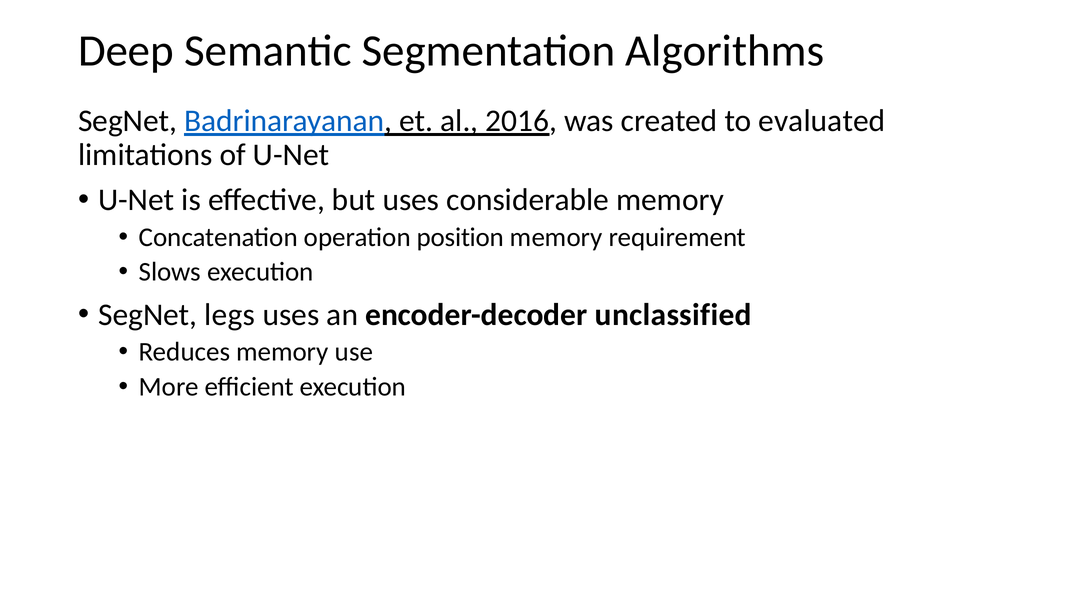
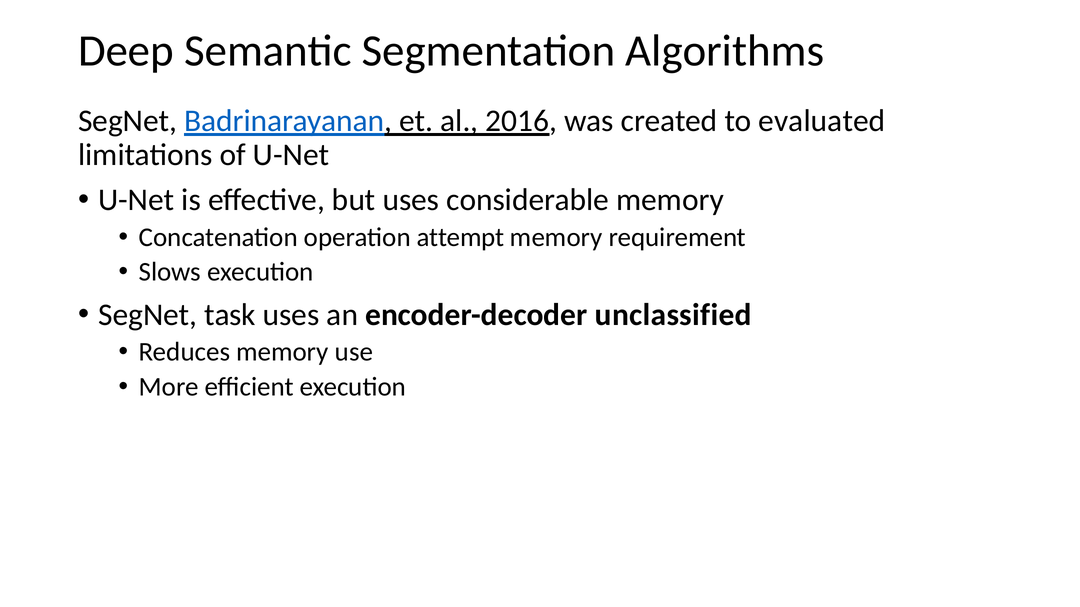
position: position -> attempt (461, 237)
legs: legs -> task (230, 315)
